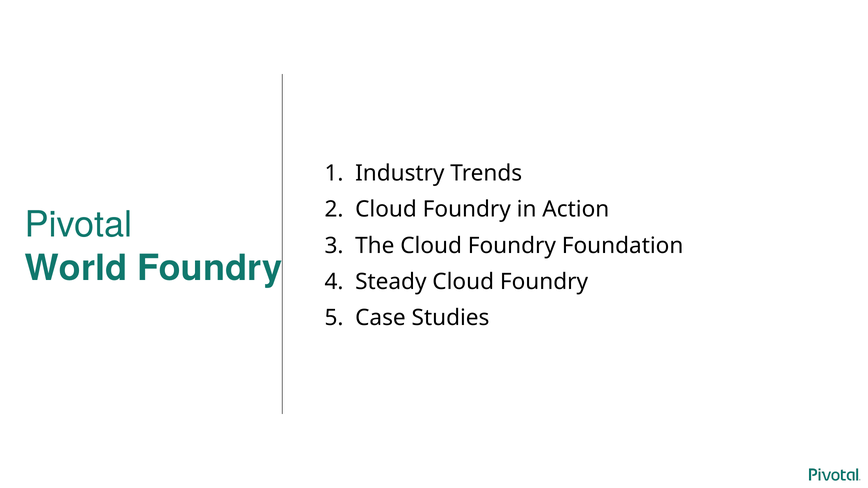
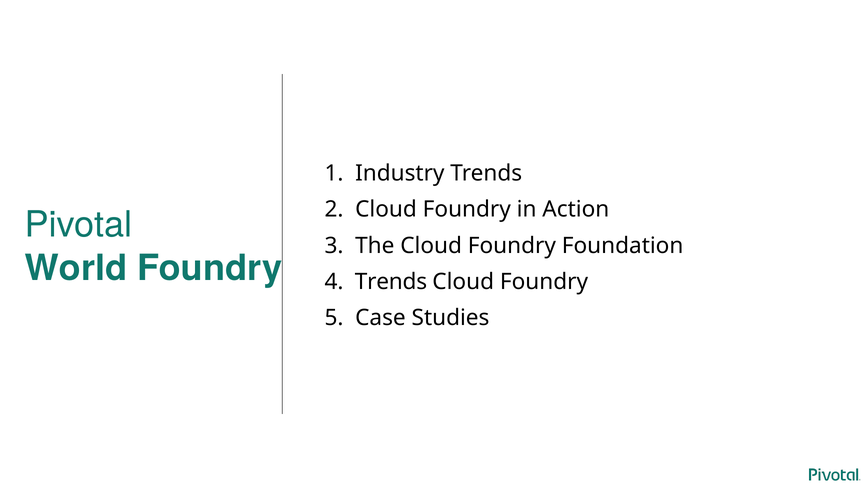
Steady: Steady -> Trends (391, 282)
